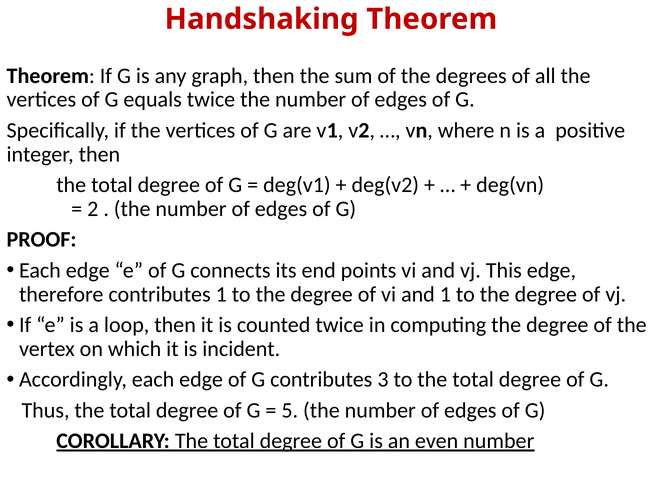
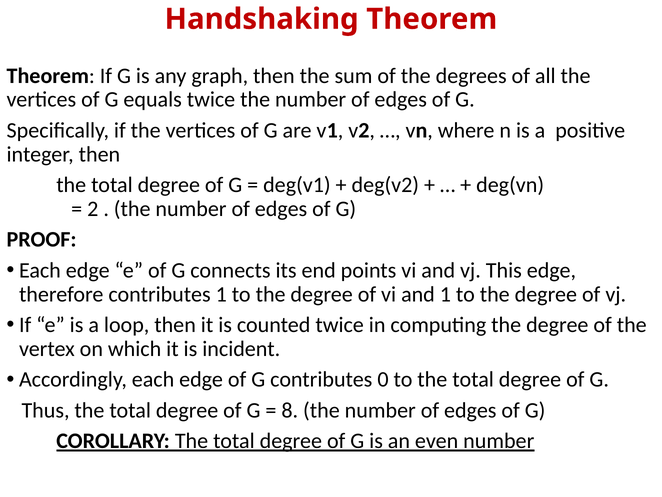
3: 3 -> 0 (383, 379)
5: 5 -> 8 (290, 410)
